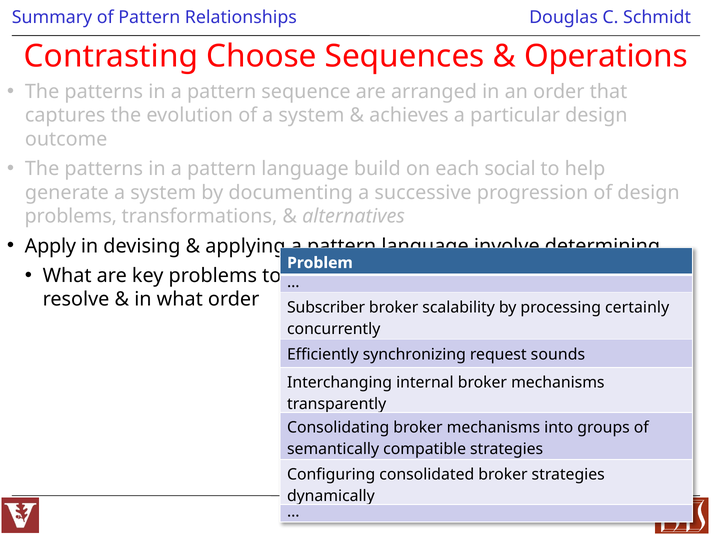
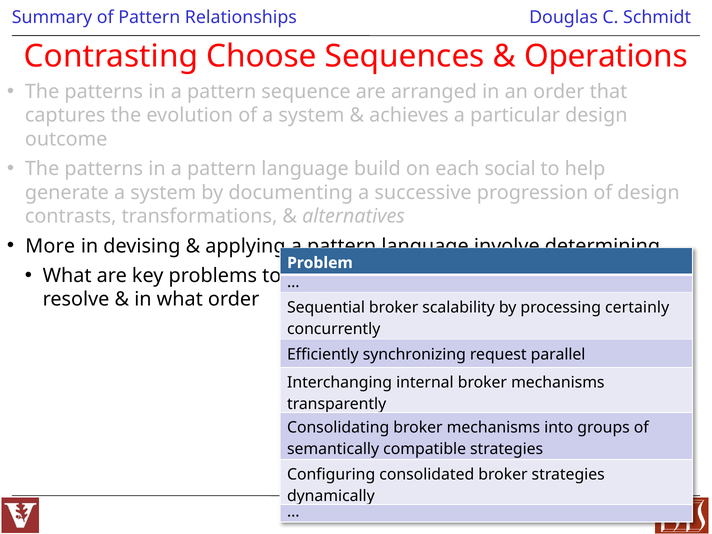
problems: problems -> contrasts (71, 216)
Apply: Apply -> More (50, 246)
Subscriber: Subscriber -> Sequential (326, 307)
sounds: sounds -> parallel (558, 354)
